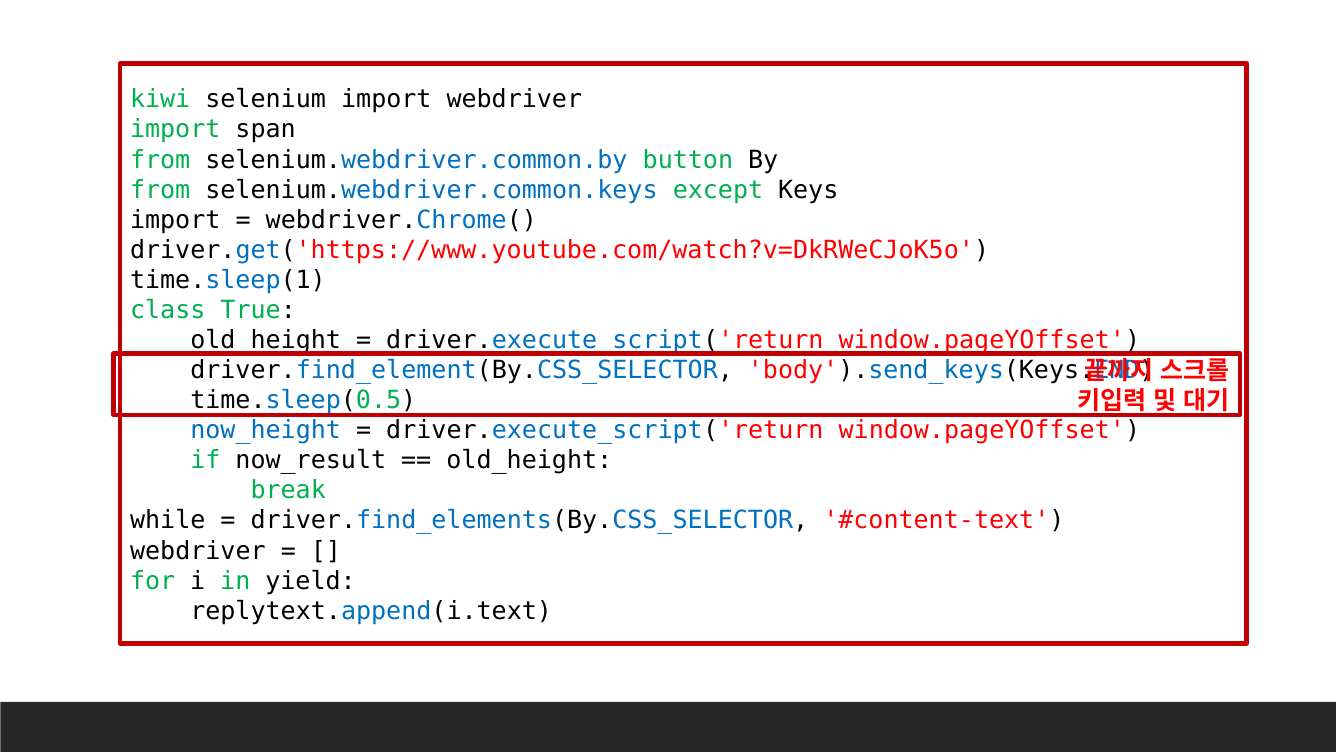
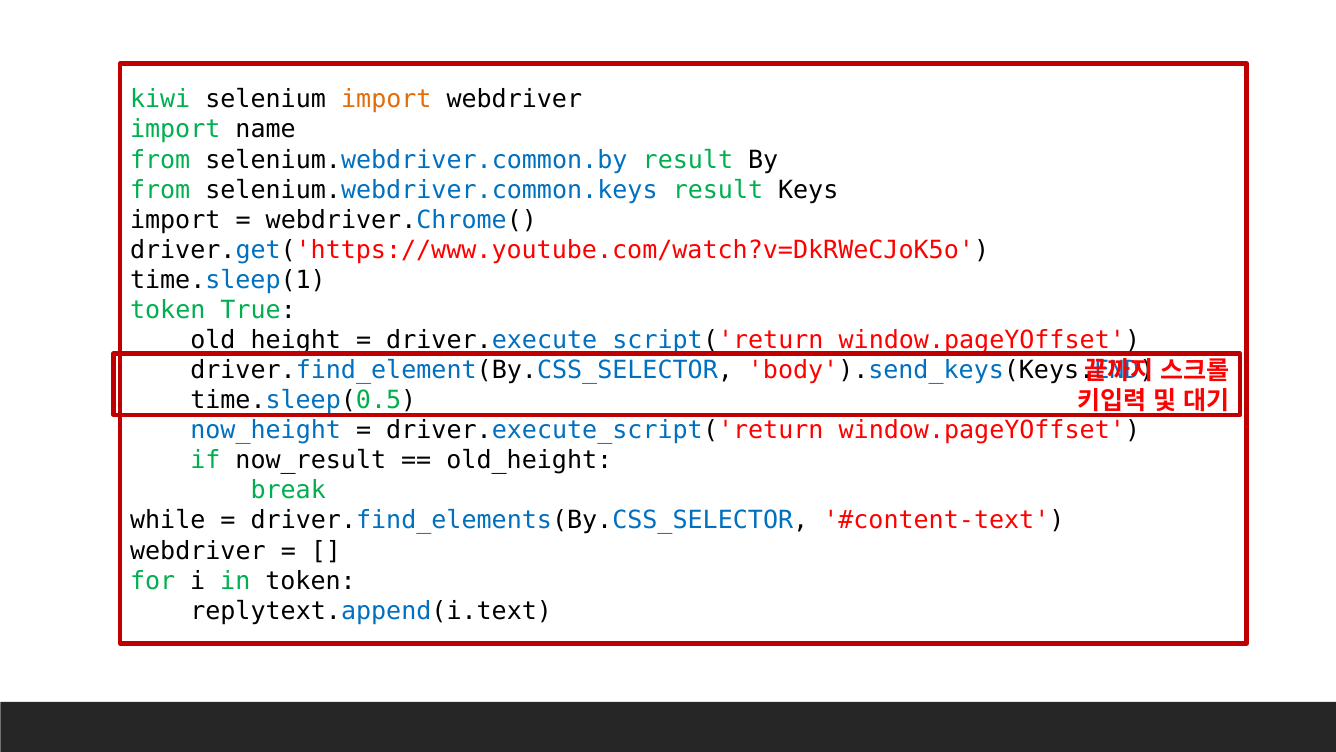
import colour: black -> orange (386, 100)
span: span -> name (266, 130)
selenium.webdriver.common.by button: button -> result (688, 160)
selenium.webdriver.common.keys except: except -> result (718, 190)
class: class -> token (168, 310)
in yield: yield -> token (311, 580)
